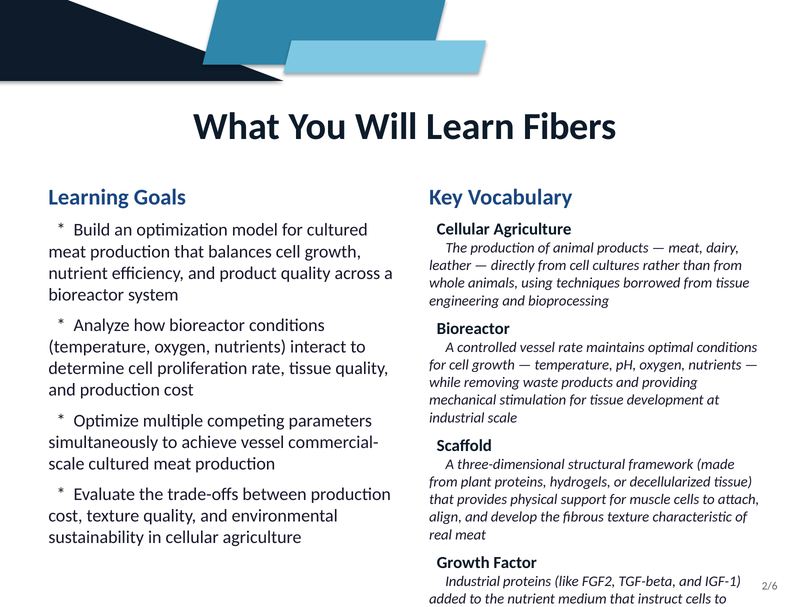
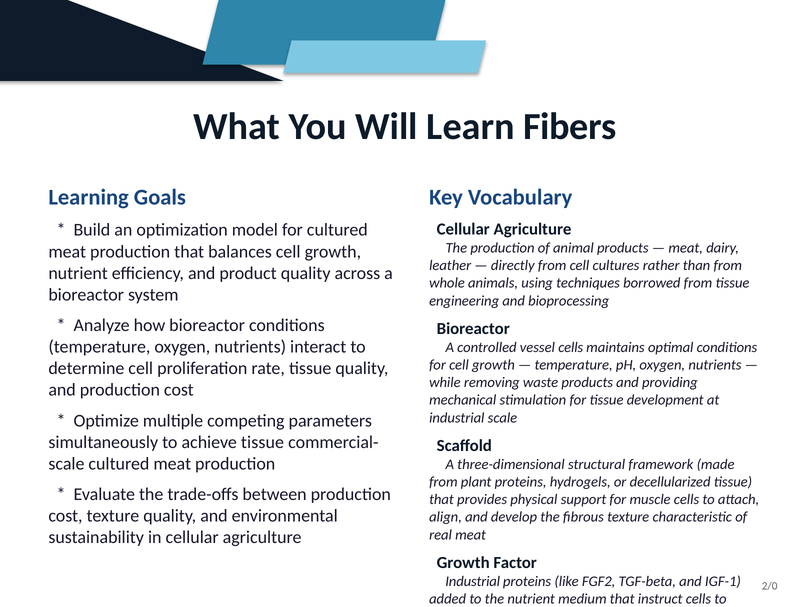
vessel rate: rate -> cells (571, 348)
achieve vessel: vessel -> tissue (263, 443)
2/6: 2/6 -> 2/0 (770, 587)
